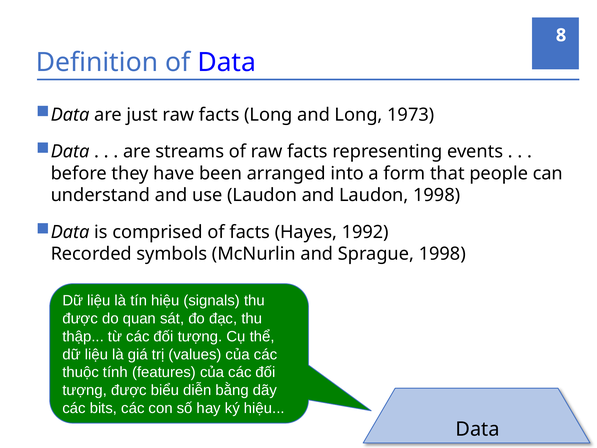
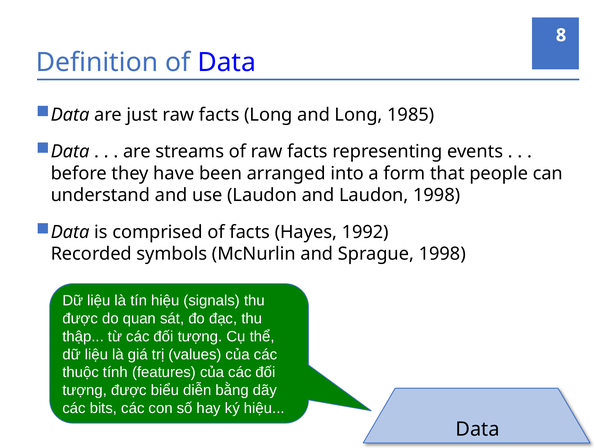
1973: 1973 -> 1985 (411, 115)
